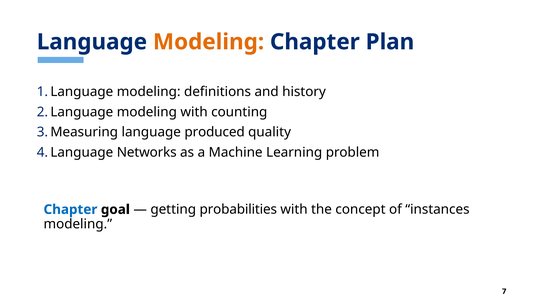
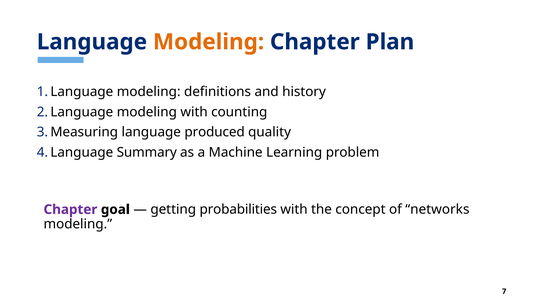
Networks: Networks -> Summary (147, 152)
Chapter colour: blue -> purple (70, 210)
instances: instances -> networks (437, 210)
